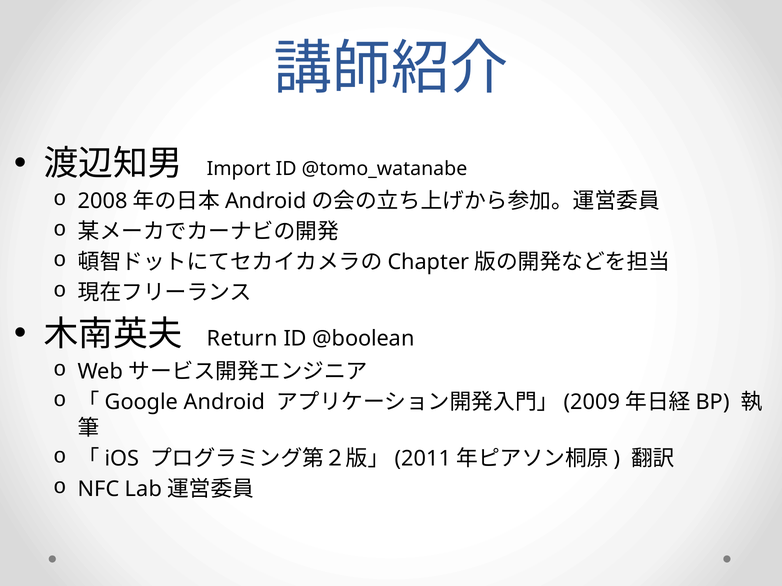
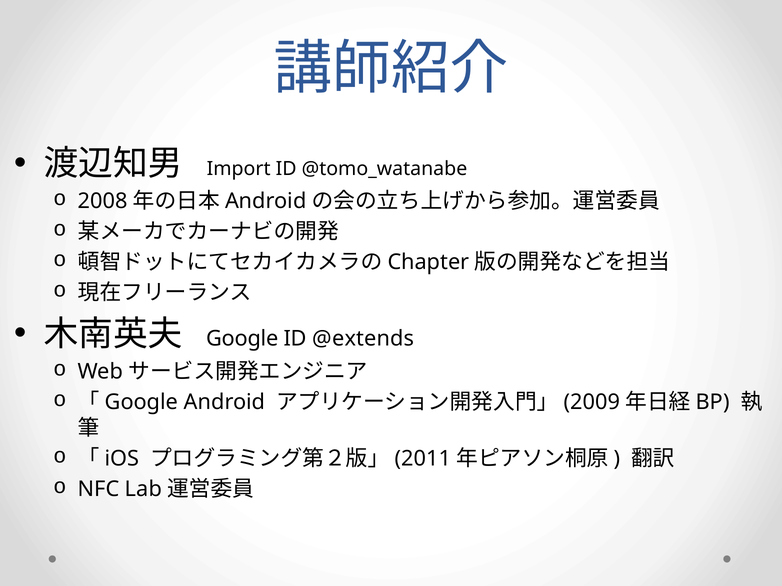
Return: Return -> Google (242, 339)
@boolean: @boolean -> @extends (363, 339)
